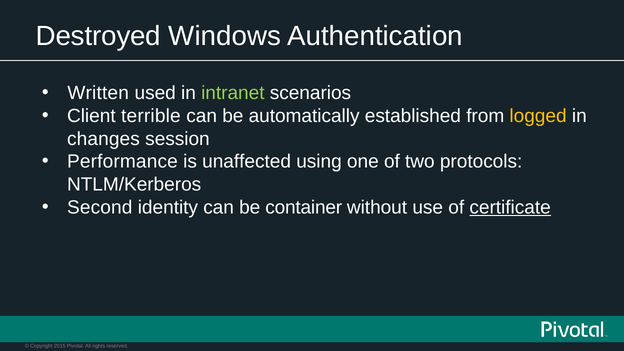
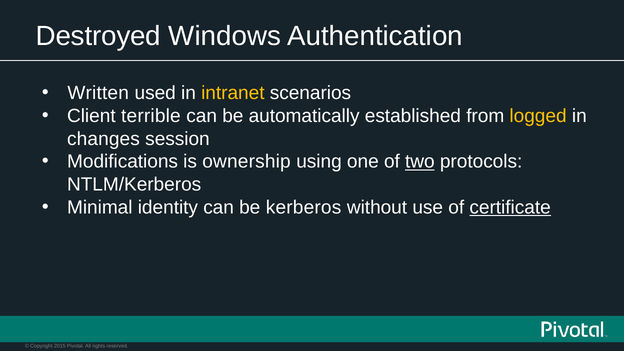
intranet colour: light green -> yellow (233, 93)
Performance: Performance -> Modifications (123, 162)
unaffected: unaffected -> ownership (247, 162)
two underline: none -> present (420, 162)
Second: Second -> Minimal (100, 207)
container: container -> kerberos (304, 207)
